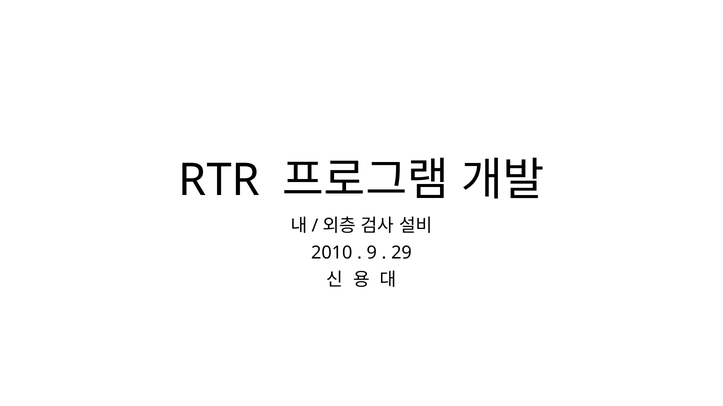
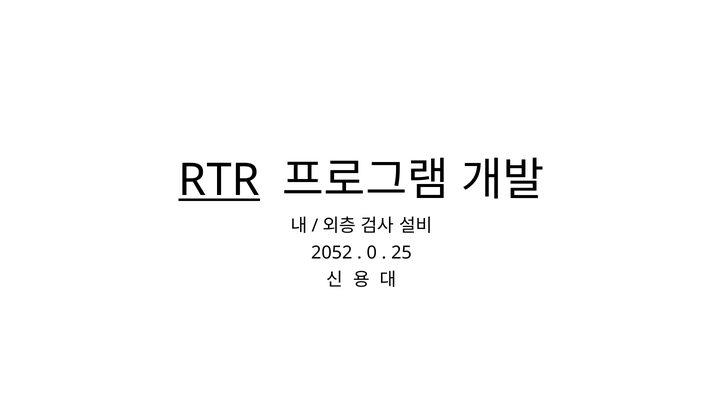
RTR underline: none -> present (219, 181)
2010: 2010 -> 2052 (332, 253)
9: 9 -> 0 (372, 253)
29: 29 -> 25 (401, 253)
